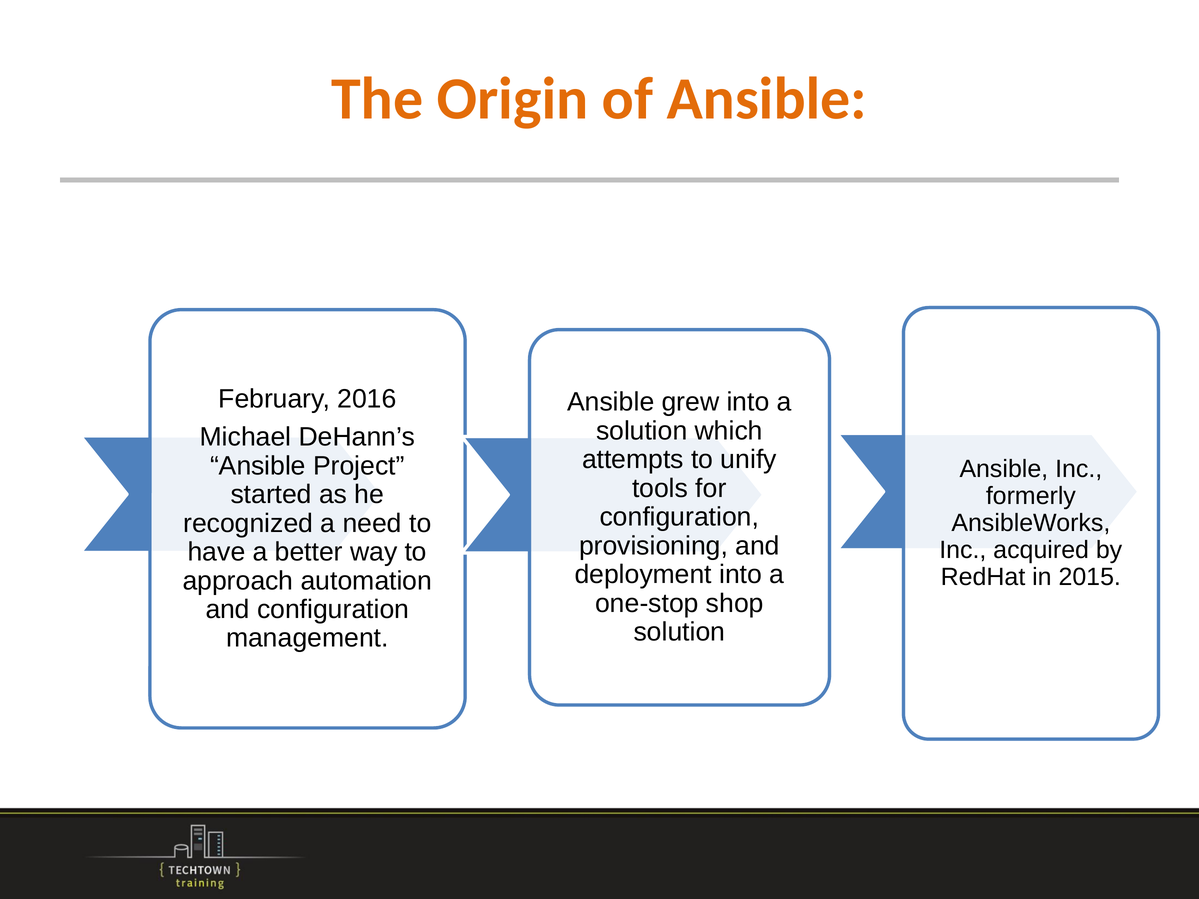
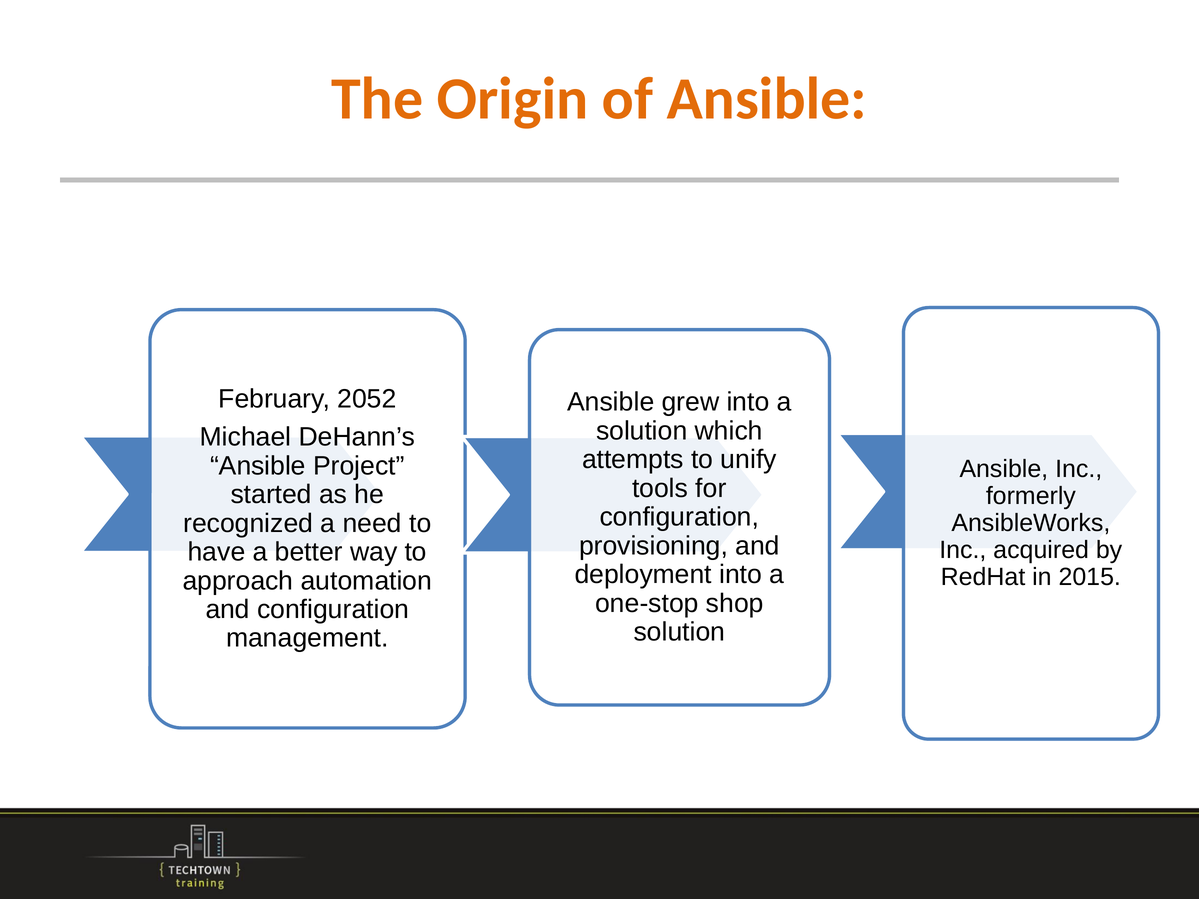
2016: 2016 -> 2052 (367, 399)
